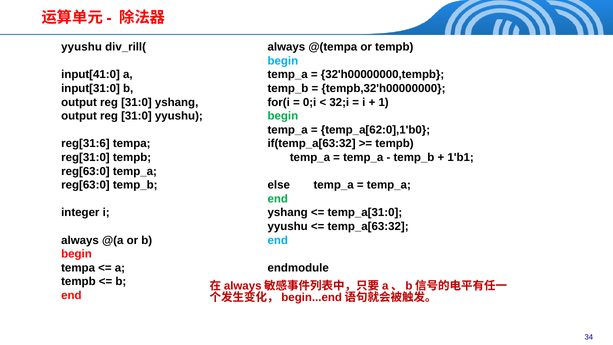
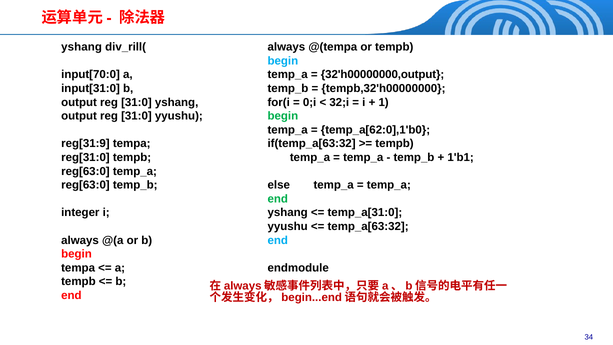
yyushu: yyushu -> yshang (82, 47)
input[41:0: input[41:0 -> input[70:0 (91, 75)
32'h00000000,tempb: 32'h00000000,tempb -> 32'h00000000,output (383, 75)
reg[31:6: reg[31:6 -> reg[31:9 (85, 144)
